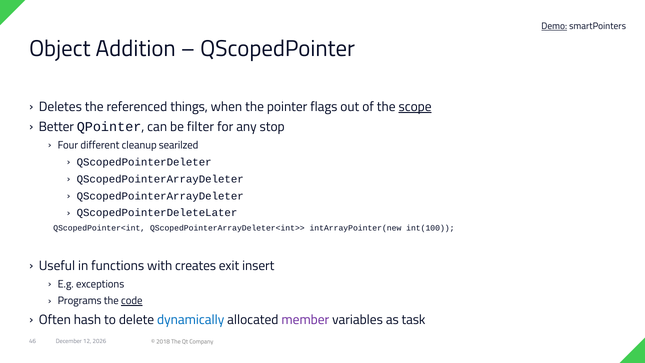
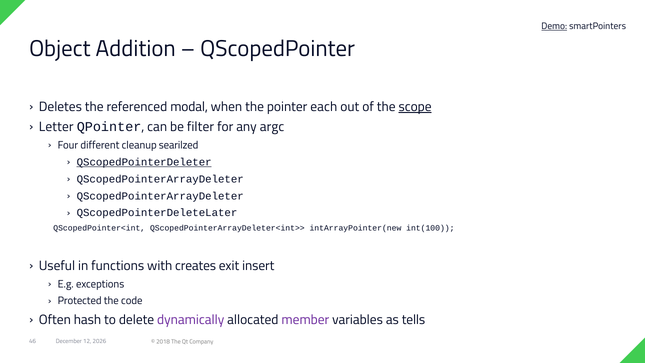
things: things -> modal (189, 107)
flags: flags -> each (324, 107)
Better: Better -> Letter (56, 127)
stop: stop -> argc (272, 127)
QScopedPointerDeleter underline: none -> present (144, 162)
Programs: Programs -> Protected (80, 301)
code underline: present -> none (132, 301)
dynamically colour: blue -> purple (191, 319)
task: task -> tells (413, 319)
